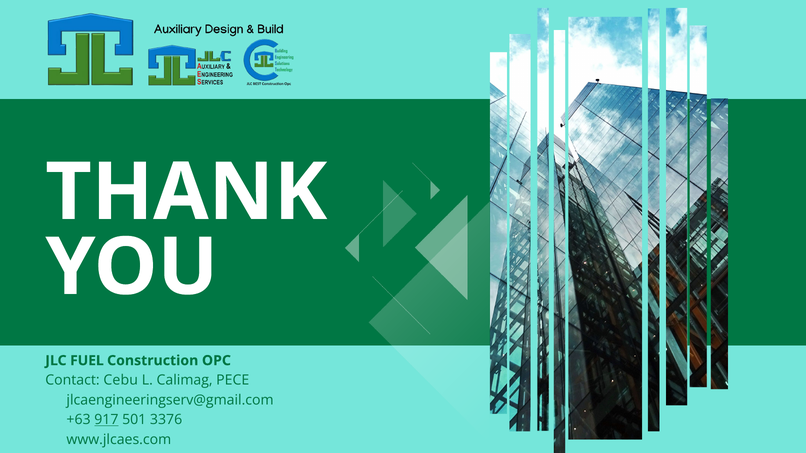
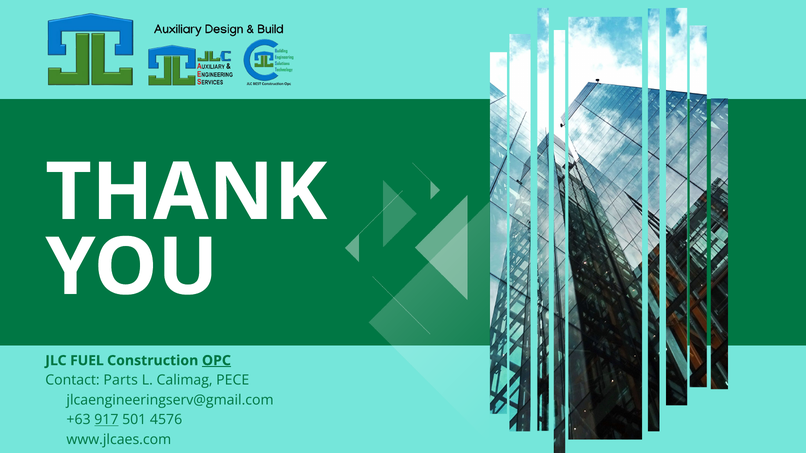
OPC underline: none -> present (216, 361)
Cebu: Cebu -> Parts (121, 381)
3376: 3376 -> 4576 (166, 420)
